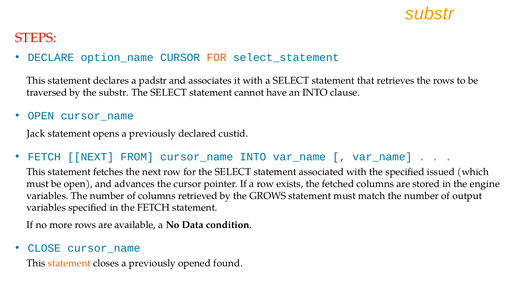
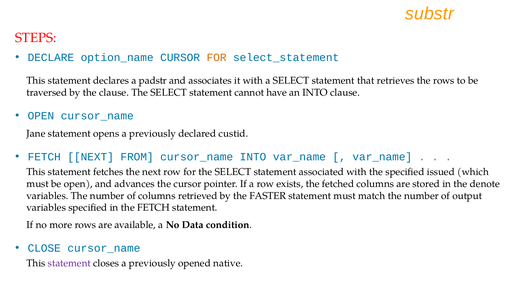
the substr: substr -> clause (114, 92)
Jack: Jack -> Jane (36, 133)
engine: engine -> denote (485, 184)
GROWS: GROWS -> FASTER (268, 195)
statement colour: orange -> purple (69, 263)
found: found -> native (228, 263)
